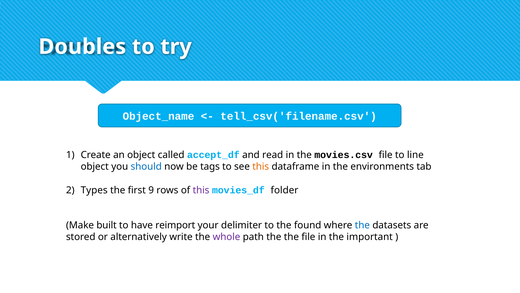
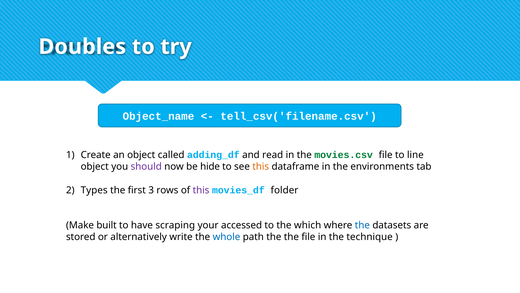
accept_df: accept_df -> adding_df (213, 155)
movies.csv colour: black -> green (344, 155)
should colour: blue -> purple (146, 166)
tags: tags -> hide (210, 166)
9: 9 -> 3 (151, 190)
reimport: reimport -> scraping (175, 225)
delimiter: delimiter -> accessed (242, 225)
found: found -> which (308, 225)
whole colour: purple -> blue (226, 237)
important: important -> technique (370, 237)
